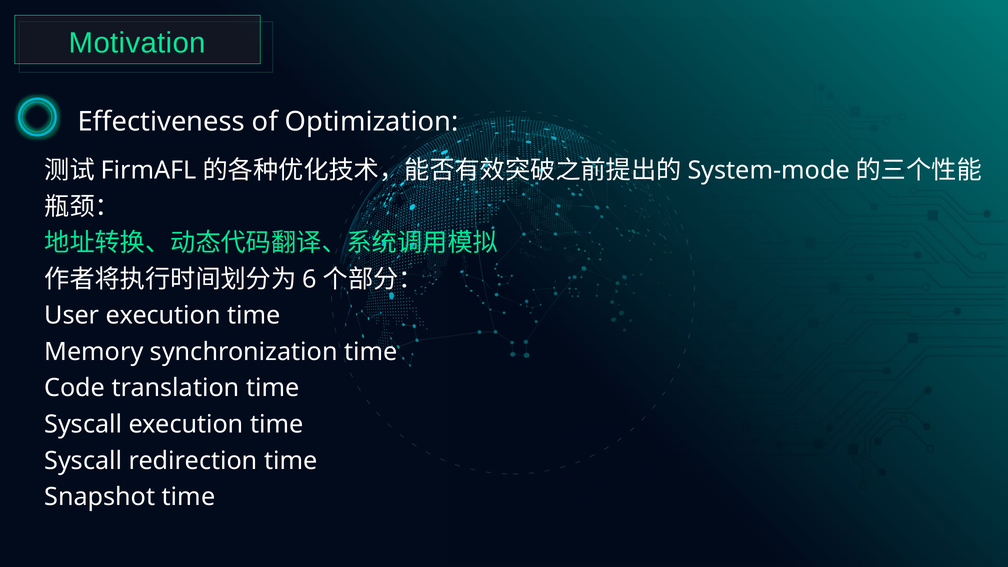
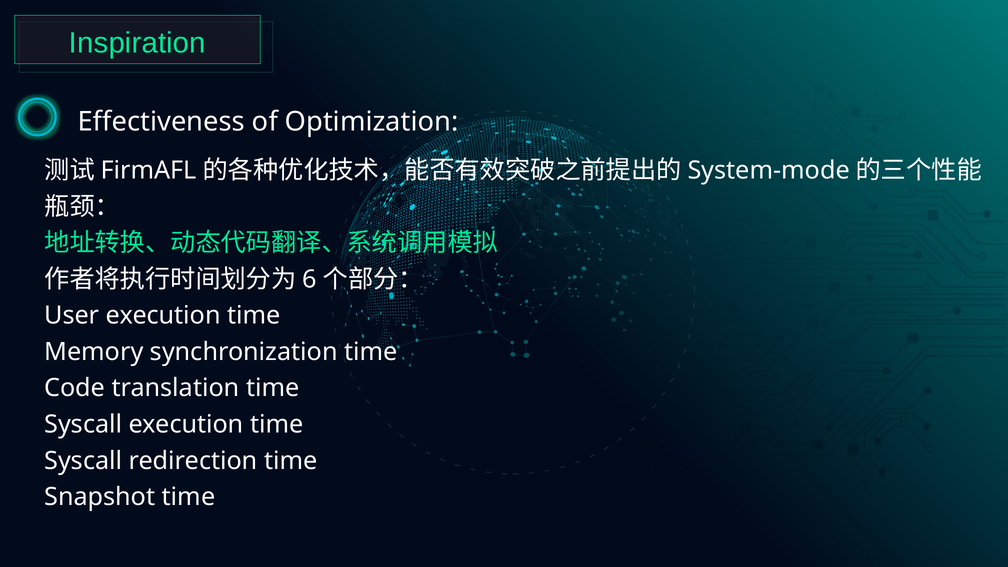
Motivation: Motivation -> Inspiration (137, 43)
